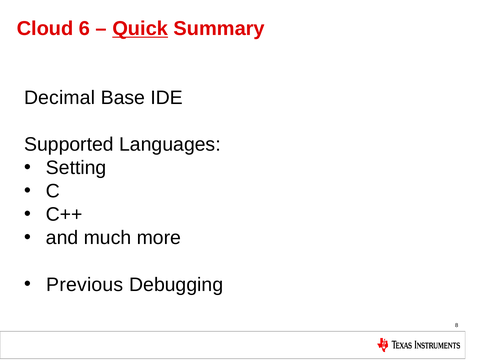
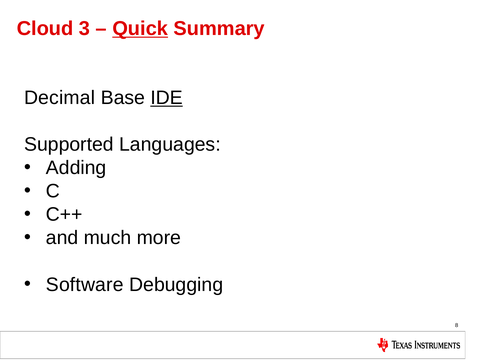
6: 6 -> 3 (85, 29)
IDE underline: none -> present (167, 98)
Setting: Setting -> Adding (76, 168)
Previous: Previous -> Software (85, 284)
